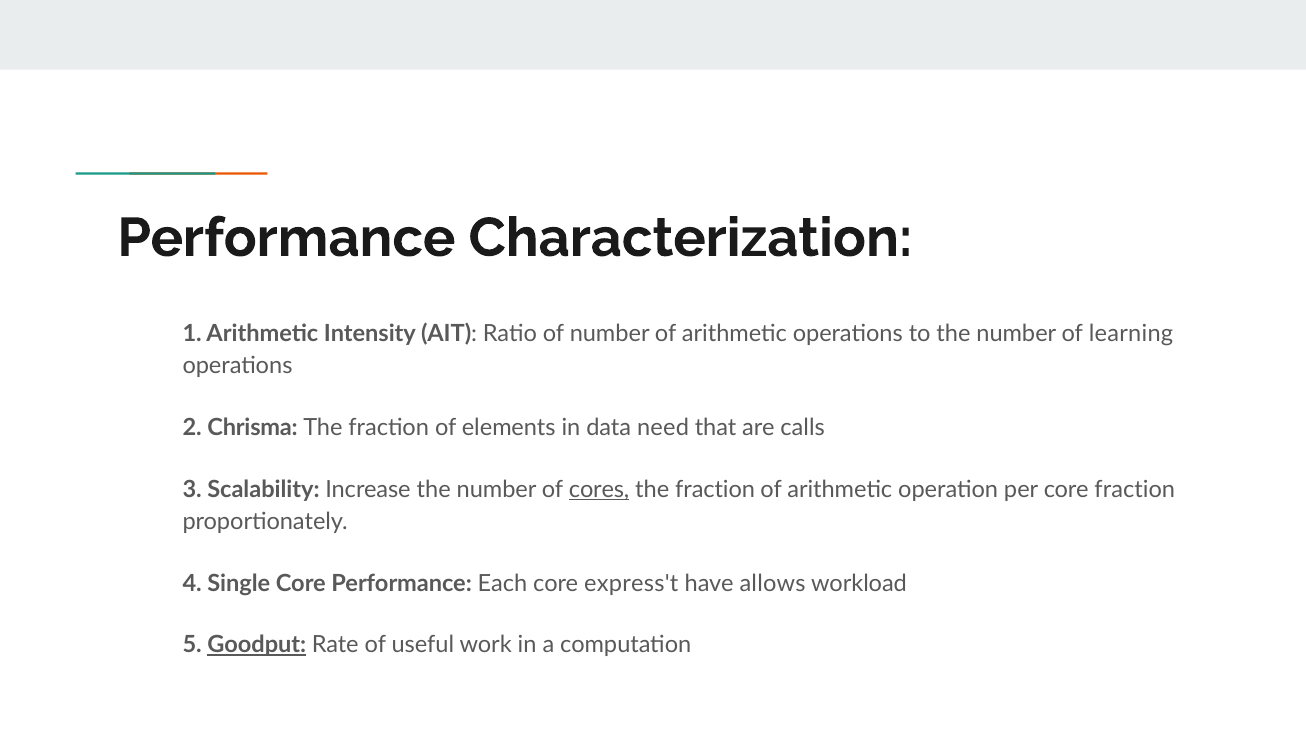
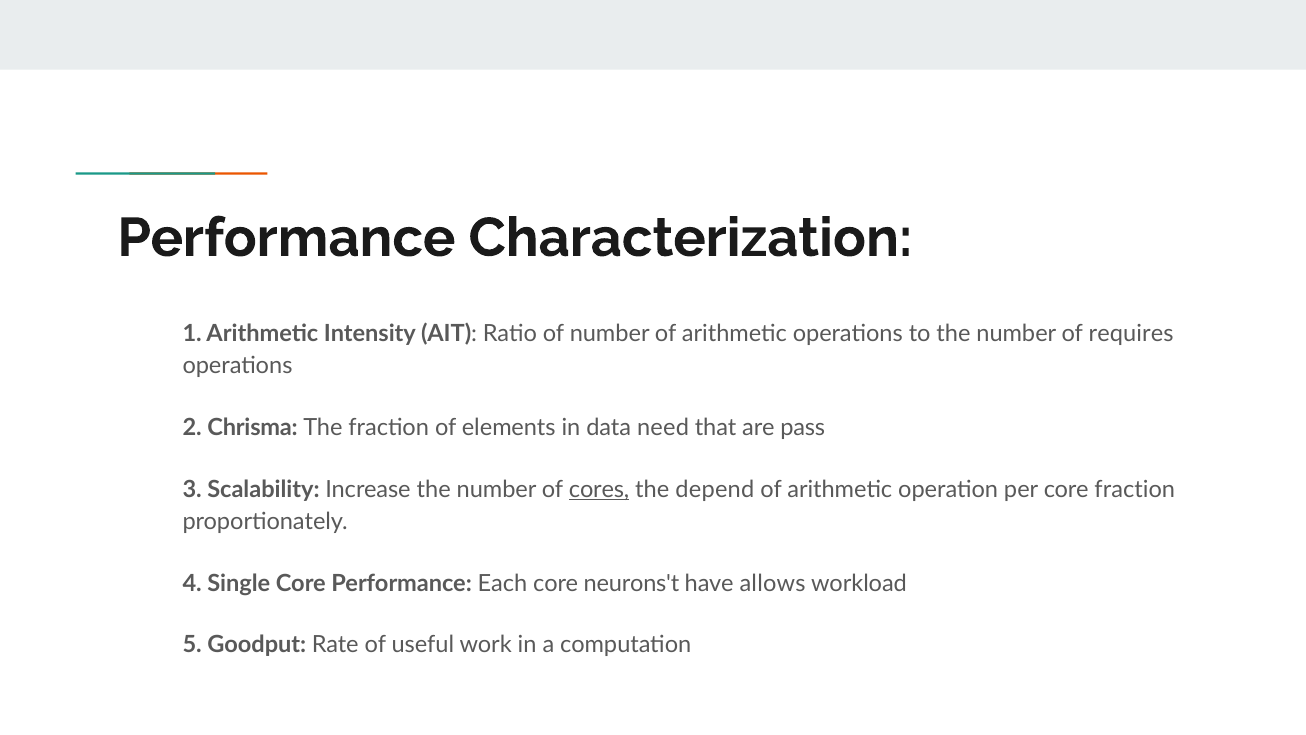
learning: learning -> requires (1131, 333)
calls: calls -> pass (803, 427)
fraction: fraction -> depend (715, 489)
express't: express't -> neurons't (631, 583)
Goodput underline: present -> none (257, 645)
